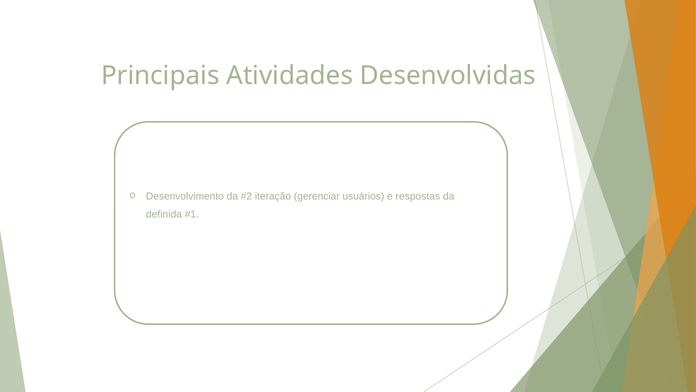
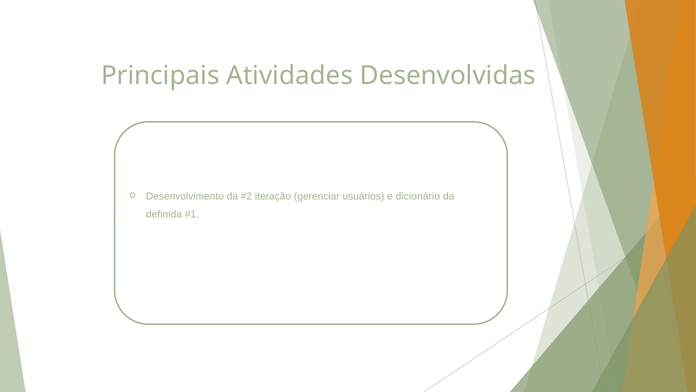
respostas: respostas -> dicionário (418, 196)
